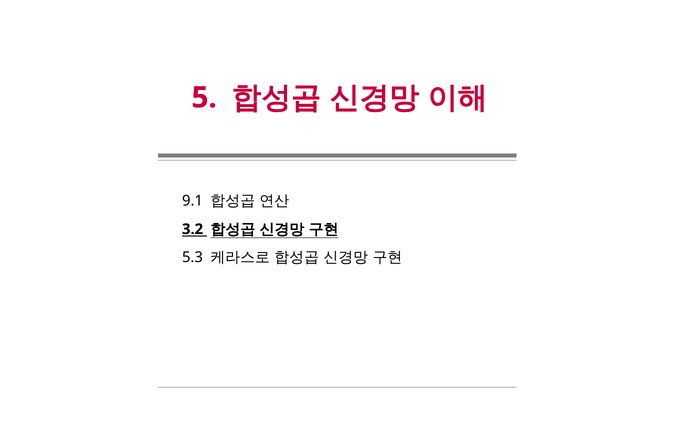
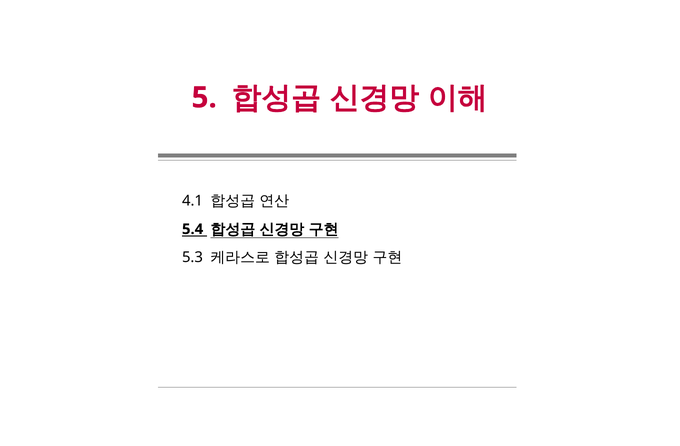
9.1: 9.1 -> 4.1 (193, 201)
3.2: 3.2 -> 5.4 (193, 229)
